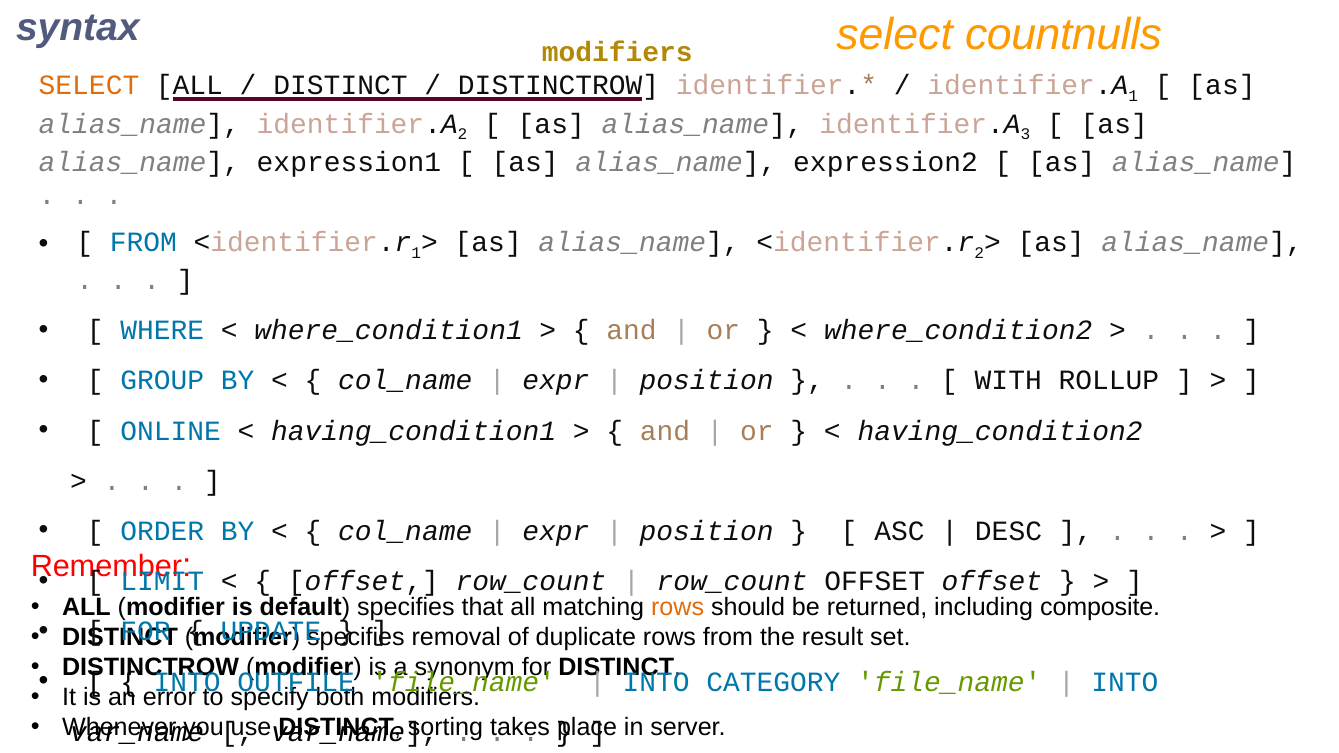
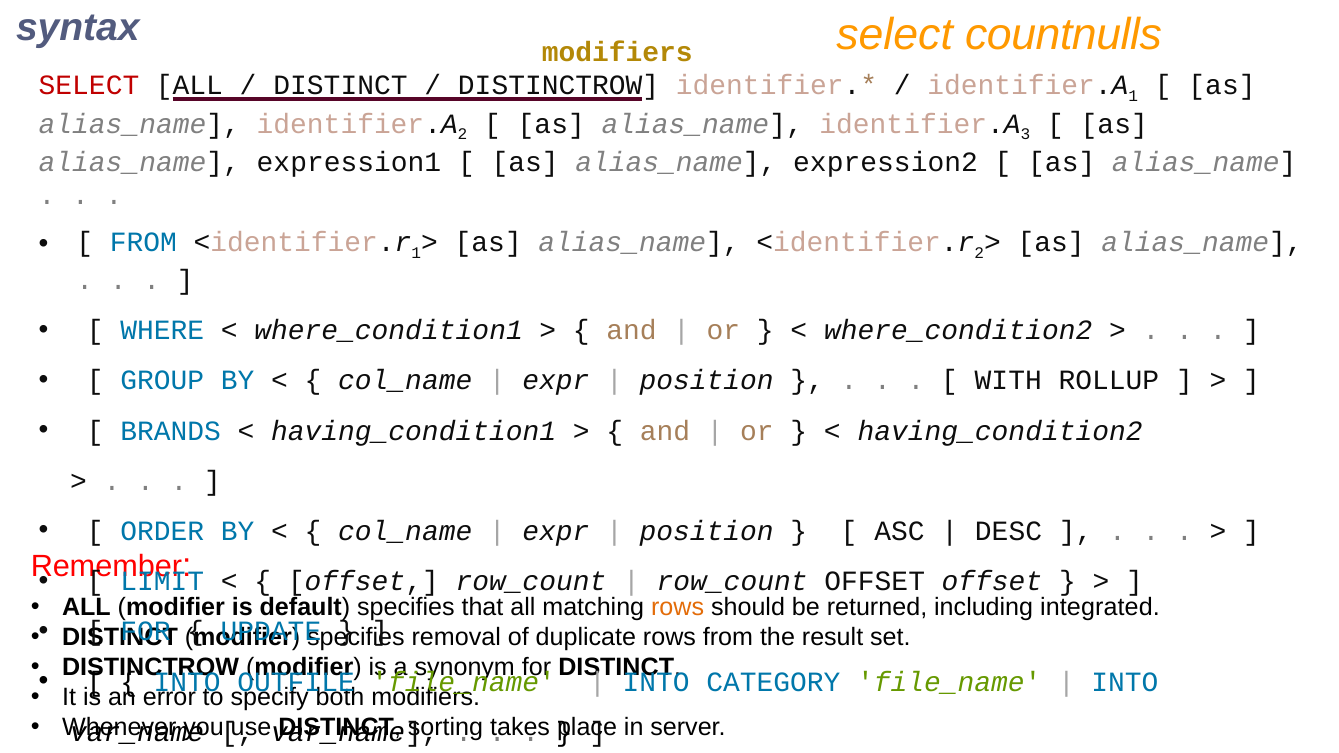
SELECT colour: orange -> red (89, 86)
ONLINE: ONLINE -> BRANDS (171, 431)
composite: composite -> integrated (1100, 607)
